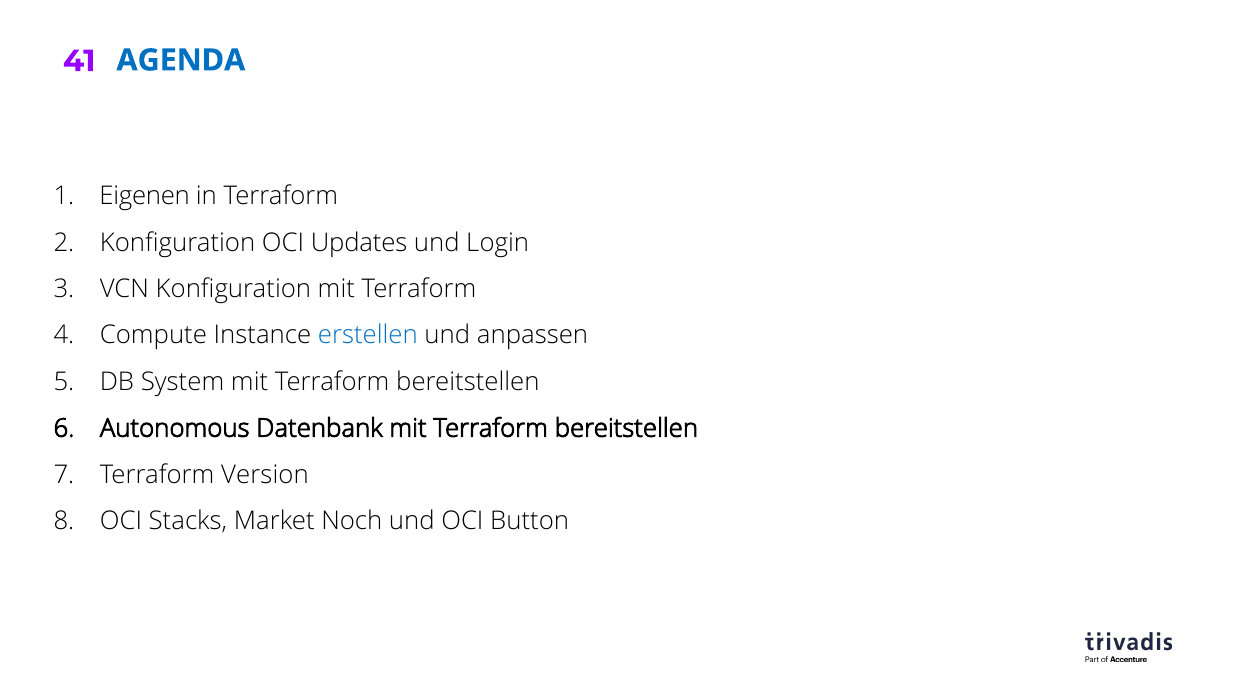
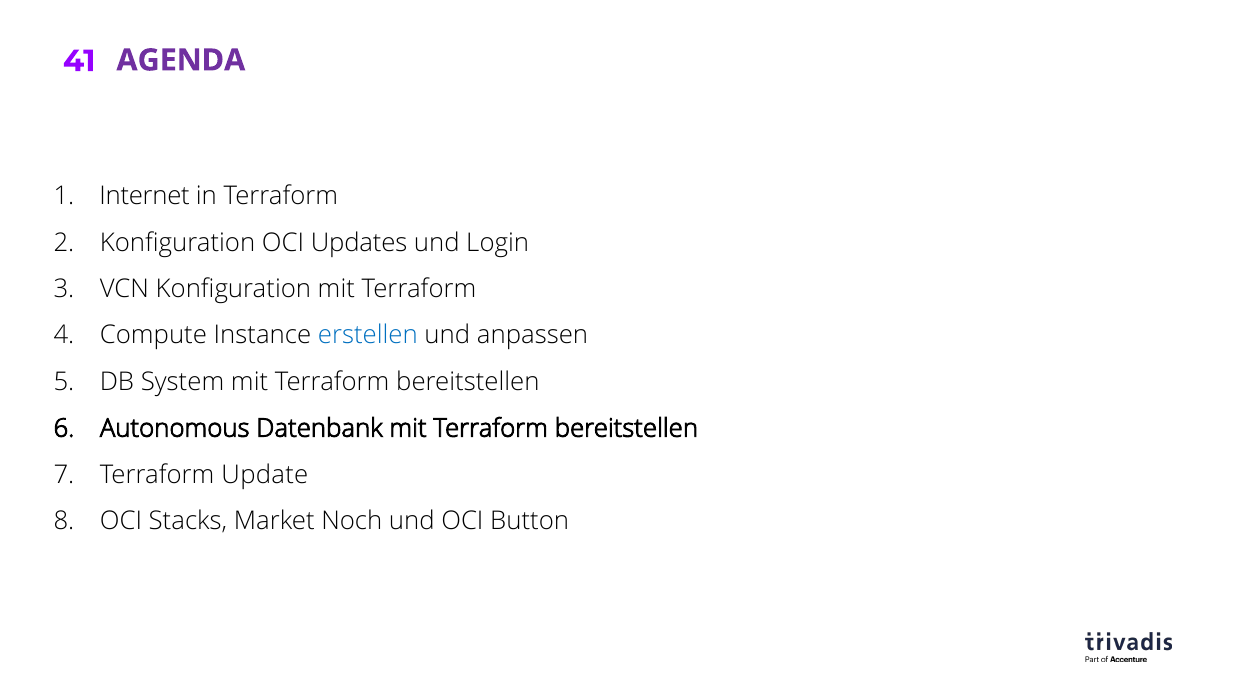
AGENDA colour: blue -> purple (181, 60)
Eigenen: Eigenen -> Internet (145, 196)
Version: Version -> Update (265, 474)
